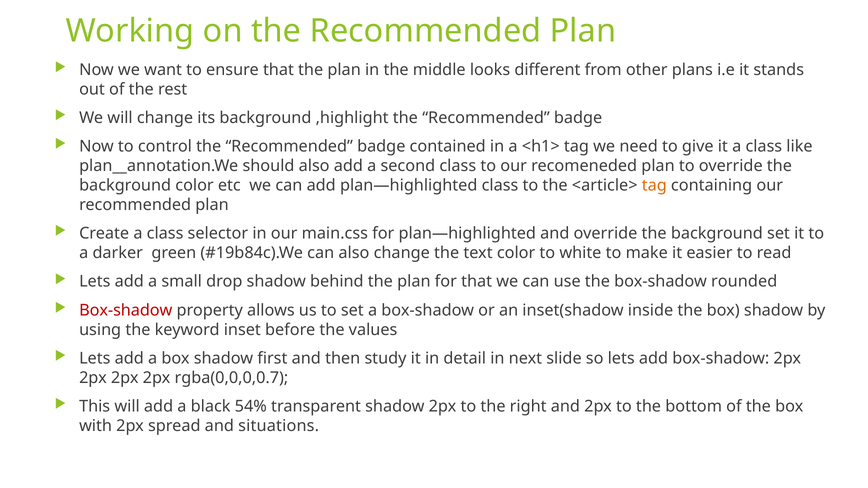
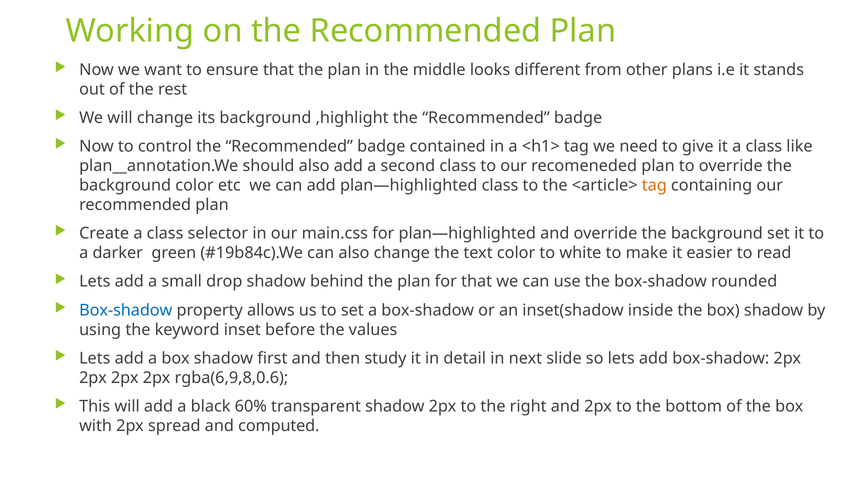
Box-shadow colour: red -> blue (126, 310)
rgba(0,0,0,0.7: rgba(0,0,0,0.7 -> rgba(6,9,8,0.6 (231, 378)
54%: 54% -> 60% (251, 407)
situations: situations -> computed (279, 426)
